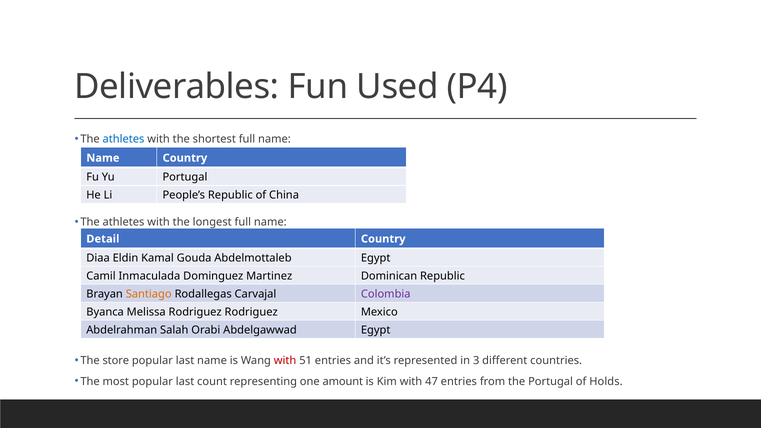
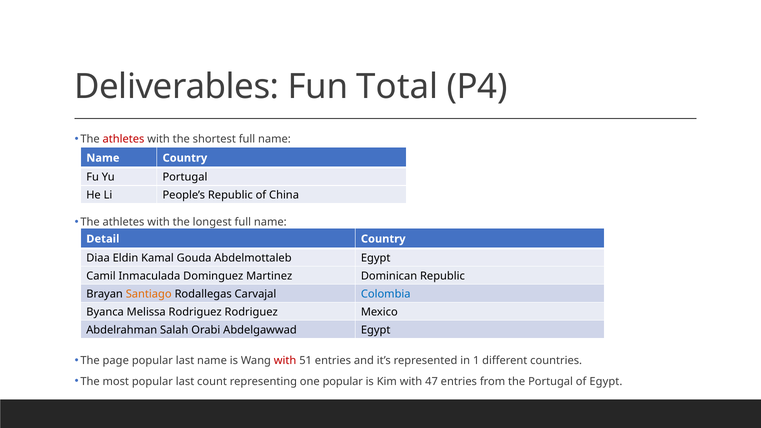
Used: Used -> Total (397, 87)
athletes colour: blue -> red (123, 139)
Colombia colour: purple -> blue (386, 294)
store: store -> page (116, 361)
3: 3 -> 1 (476, 361)
one amount: amount -> popular (343, 381)
of Holds: Holds -> Egypt (606, 381)
